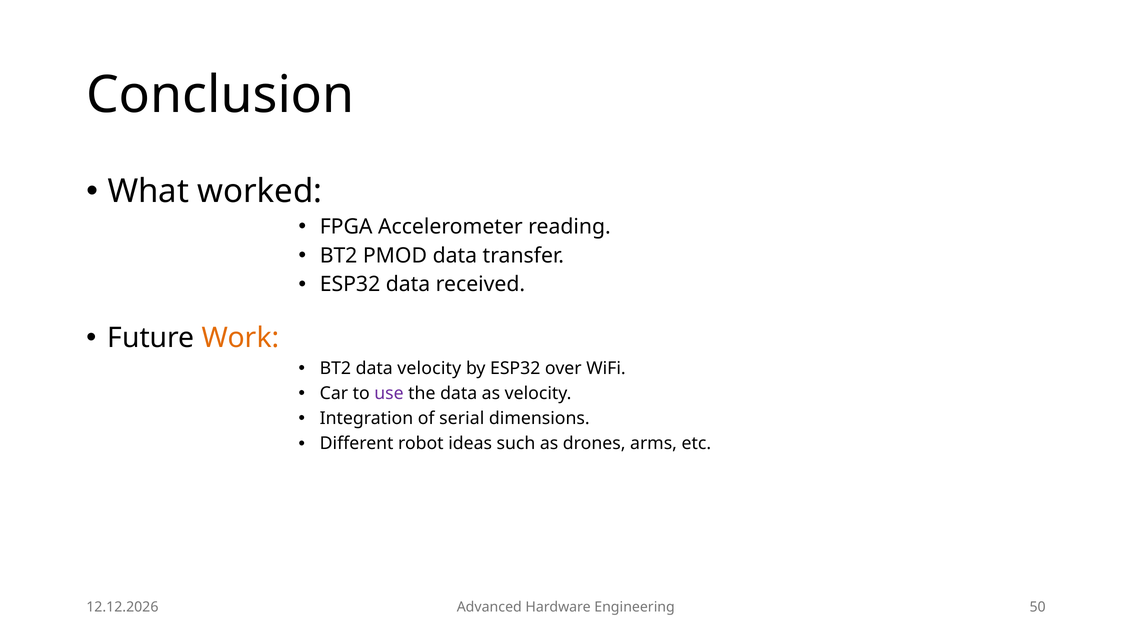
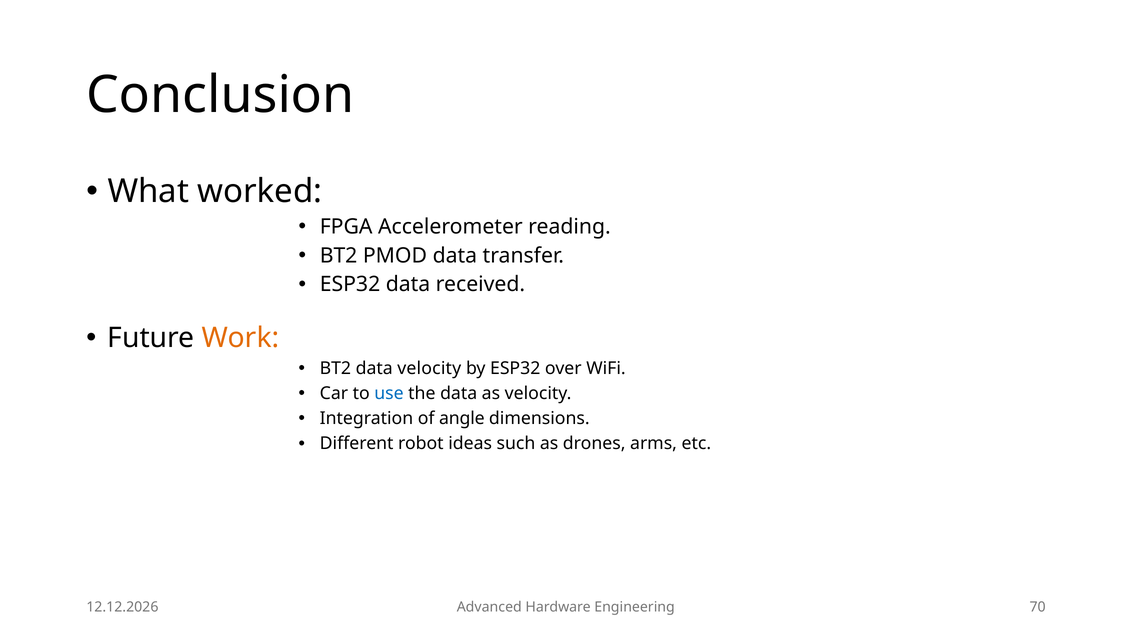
use colour: purple -> blue (389, 393)
serial: serial -> angle (462, 418)
50: 50 -> 70 (1038, 607)
